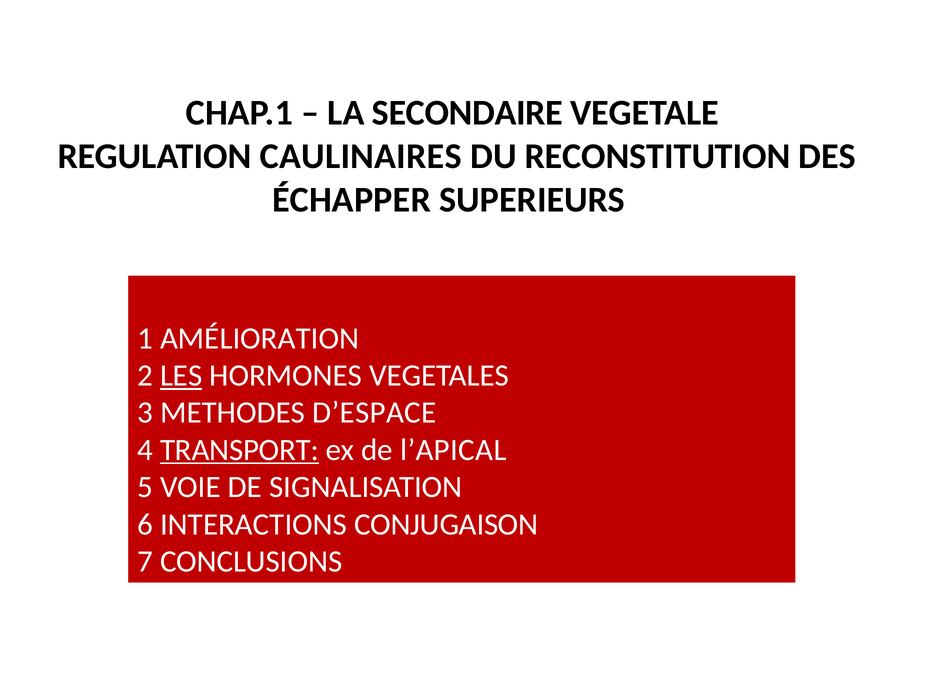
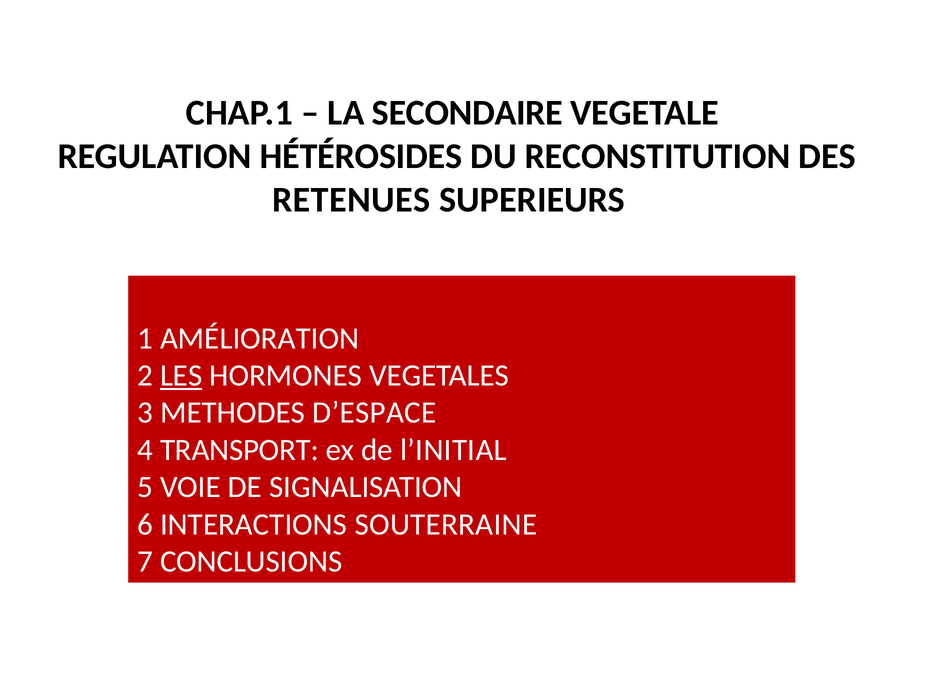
CAULINAIRES: CAULINAIRES -> HÉTÉROSIDES (361, 156)
ÉCHAPPER: ÉCHAPPER -> RETENUES (351, 200)
TRANSPORT underline: present -> none (240, 450)
l’APICAL: l’APICAL -> l’INITIAL (453, 450)
CONJUGAISON: CONJUGAISON -> SOUTERRAINE (446, 525)
